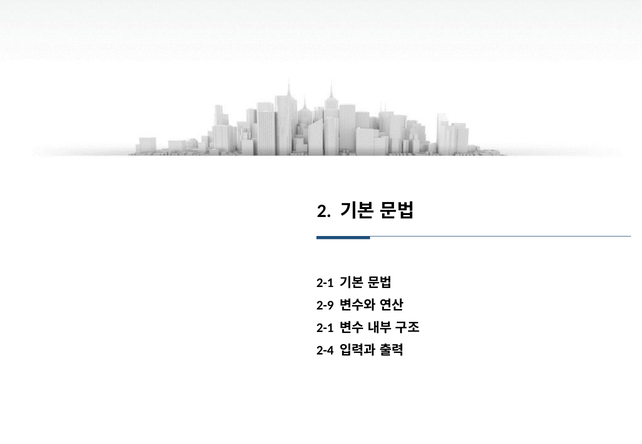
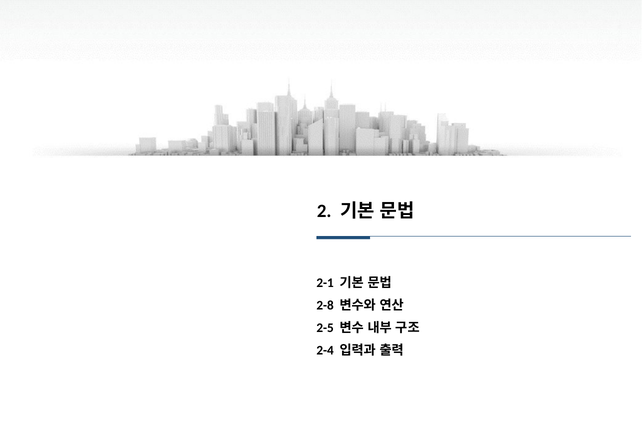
2-9: 2-9 -> 2-8 (325, 306)
2-1: 2-1 -> 2-5 (325, 328)
